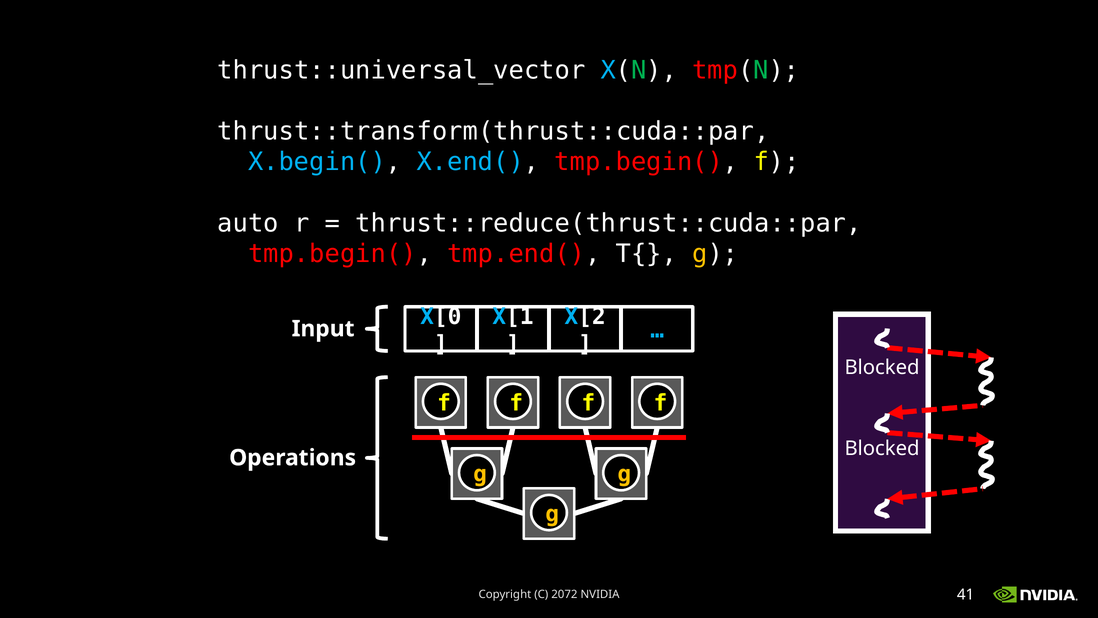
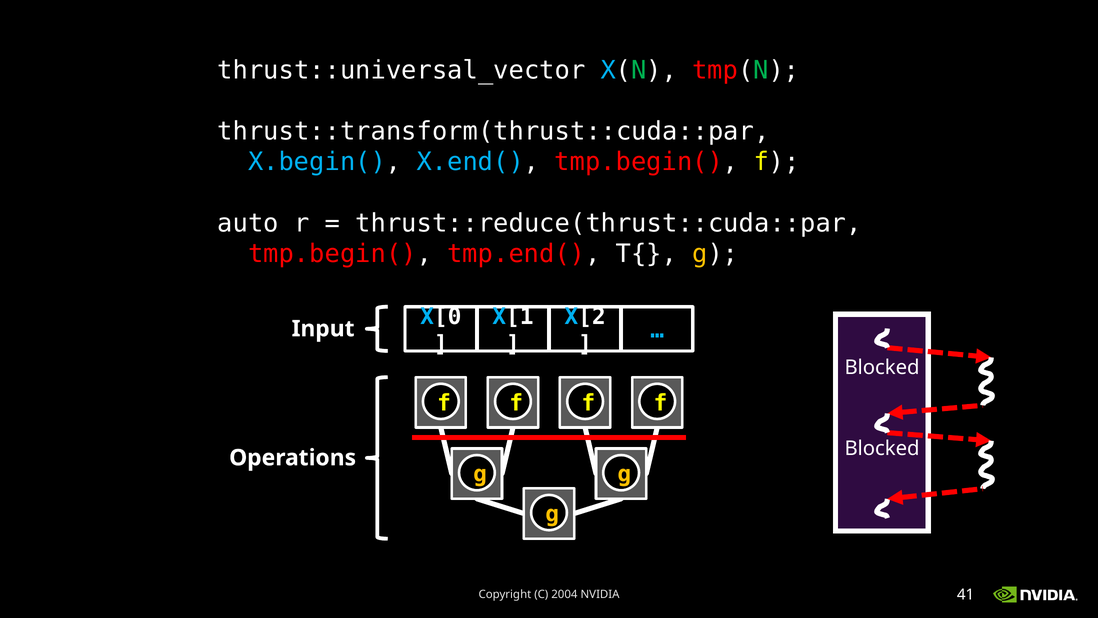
2072: 2072 -> 2004 (564, 594)
